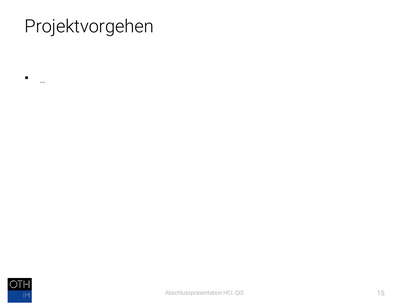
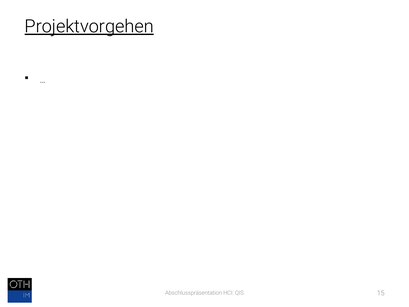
Projektvorgehen underline: none -> present (89, 27)
